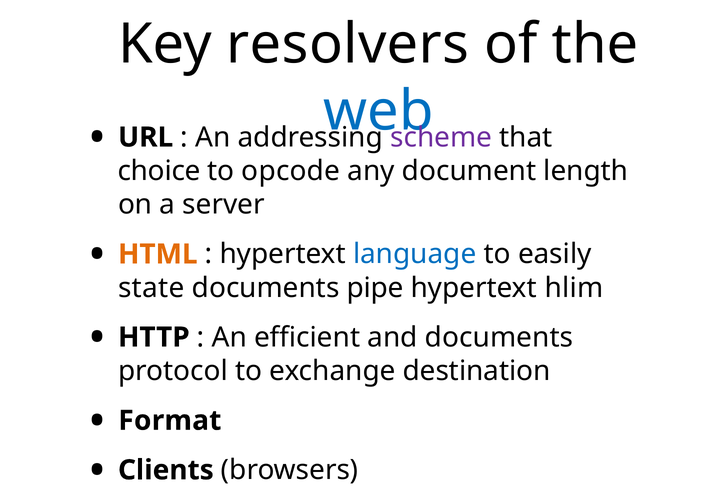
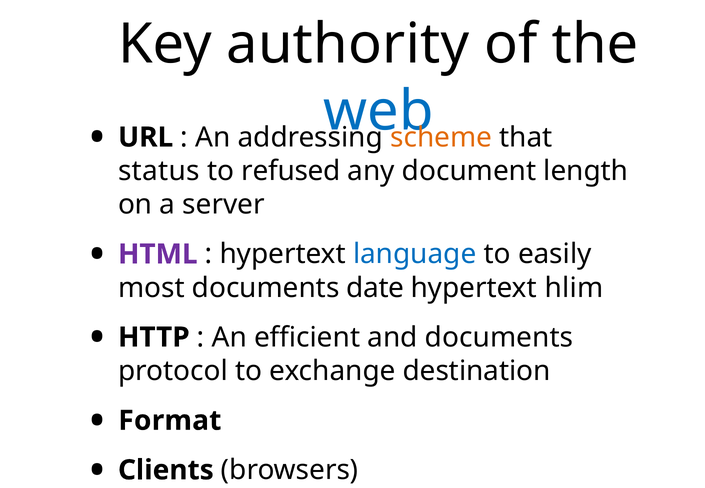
resolvers: resolvers -> authority (348, 44)
scheme colour: purple -> orange (441, 137)
choice: choice -> status (159, 171)
opcode: opcode -> refused (291, 171)
HTML colour: orange -> purple (158, 254)
state: state -> most (151, 288)
pipe: pipe -> date (375, 288)
